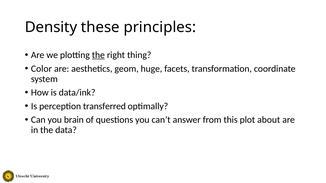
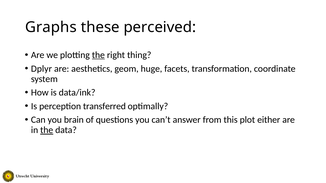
Density: Density -> Graphs (51, 27)
principles: principles -> perceived (160, 27)
Color: Color -> Dplyr (41, 69)
about: about -> either (269, 120)
the underline: none -> present (47, 130)
